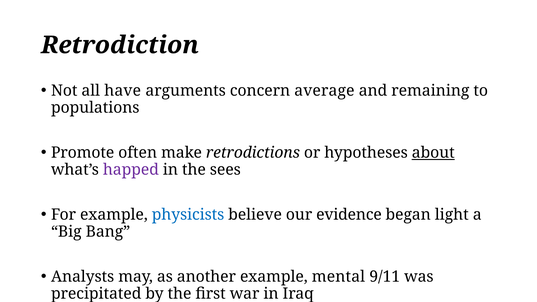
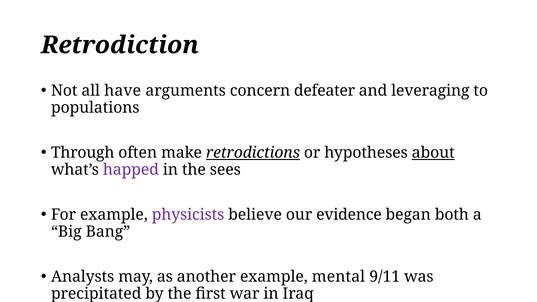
average: average -> defeater (325, 91)
remaining: remaining -> leveraging (430, 91)
Promote: Promote -> Through (83, 153)
retrodictions underline: none -> present (253, 153)
physicists colour: blue -> purple (188, 215)
light: light -> both (452, 215)
